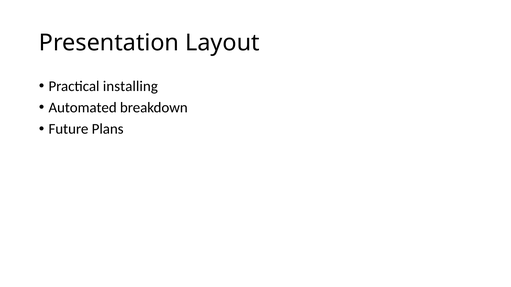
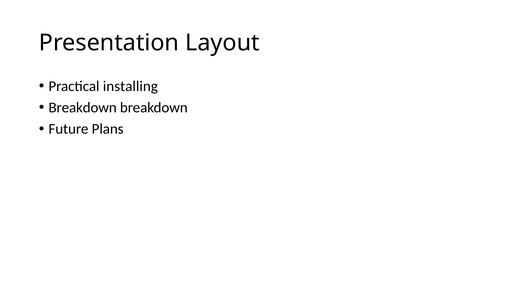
Automated: Automated -> Breakdown (83, 108)
